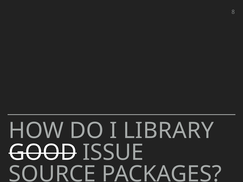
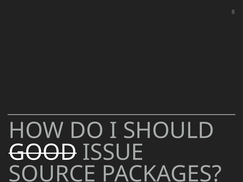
LIBRARY: LIBRARY -> SHOULD (169, 131)
